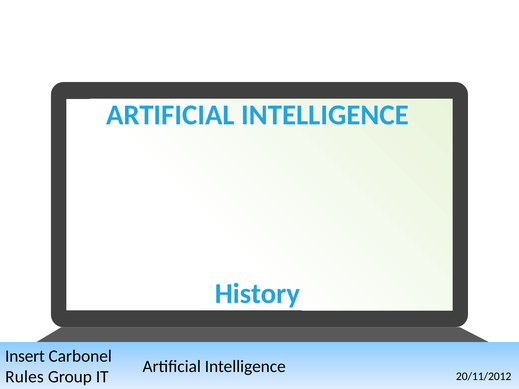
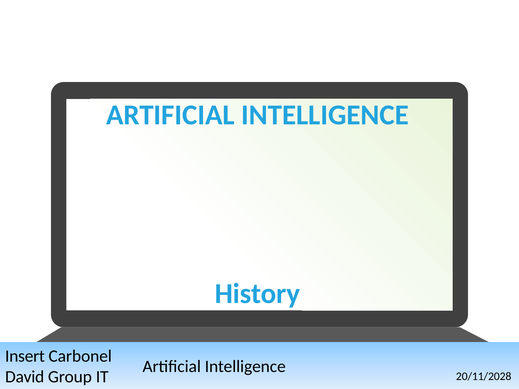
Rules: Rules -> David (25, 377)
20/11/2012: 20/11/2012 -> 20/11/2028 (484, 377)
